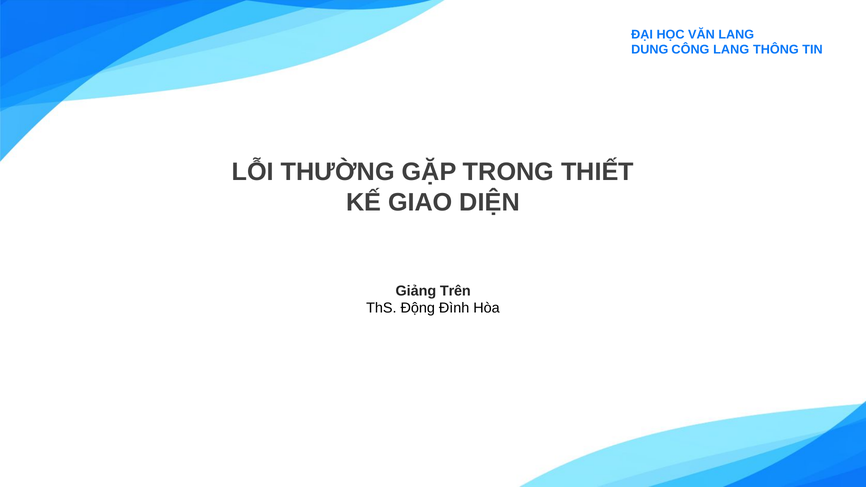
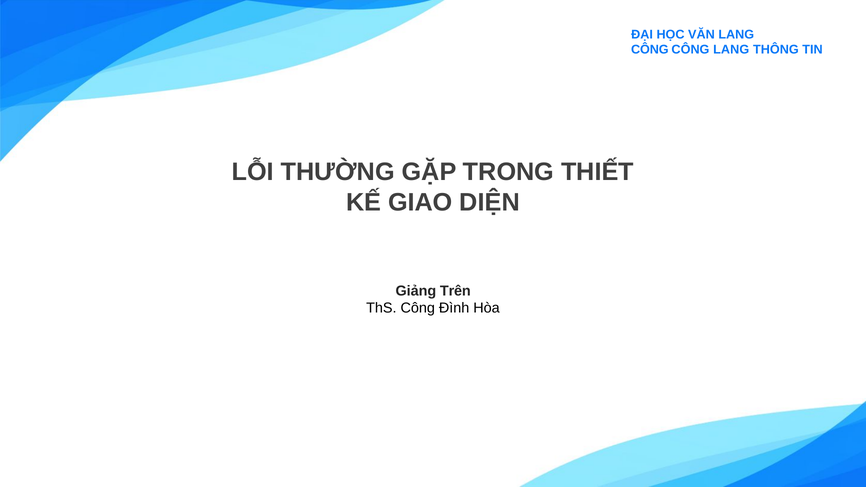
DUNG: DUNG -> CÔNG (650, 50)
ThS Động: Động -> Công (418, 308)
